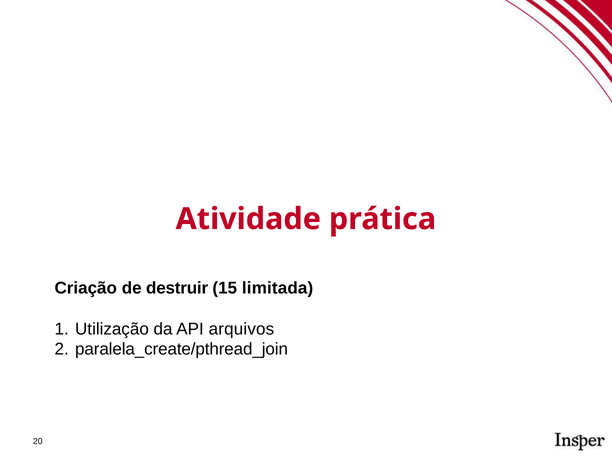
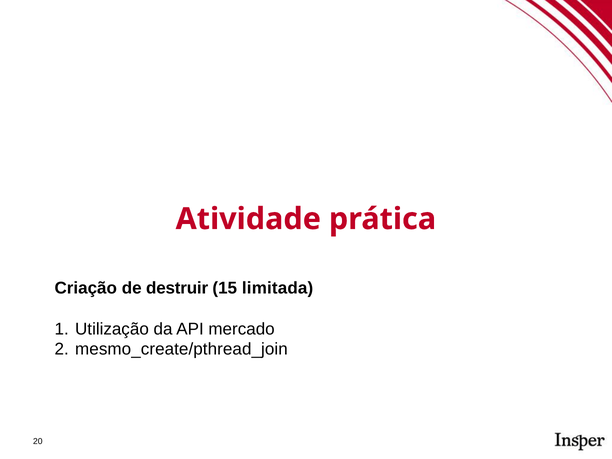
arquivos: arquivos -> mercado (242, 329)
paralela_create/pthread_join: paralela_create/pthread_join -> mesmo_create/pthread_join (181, 349)
